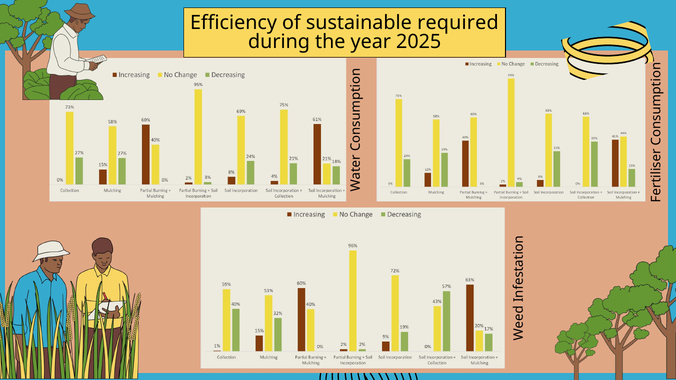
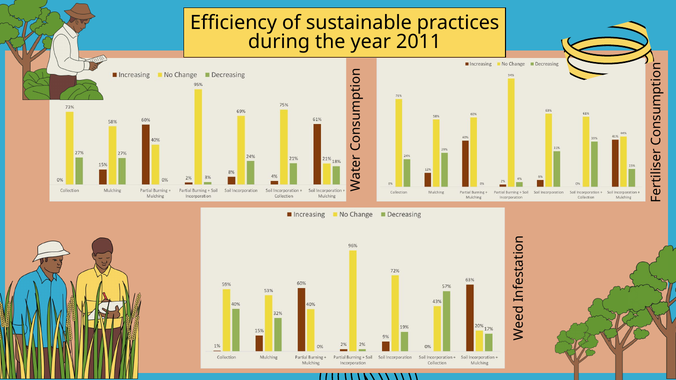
required: required -> practices (458, 23)
2025: 2025 -> 2011 (419, 42)
